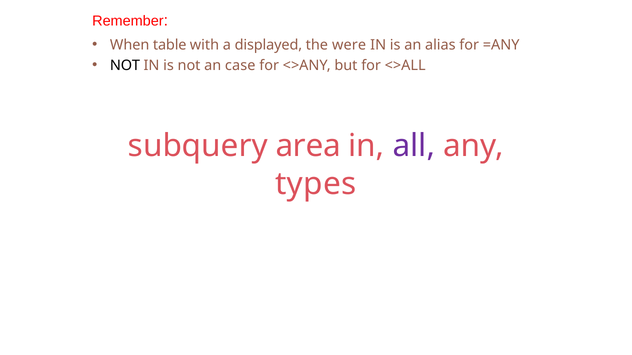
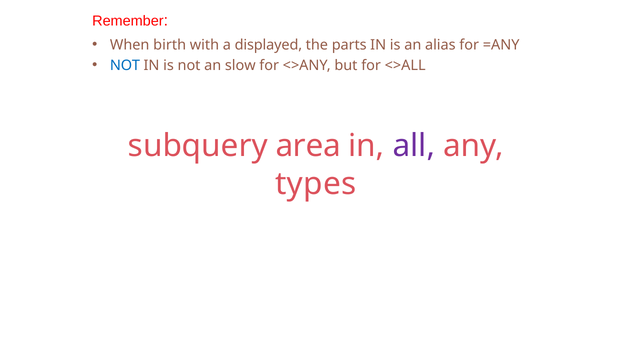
table: table -> birth (170, 45)
were: were -> parts (349, 45)
NOT colour: black -> blue (125, 65)
case: case -> slow (240, 65)
